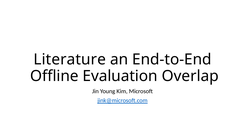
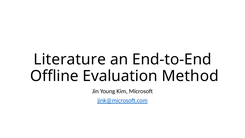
Overlap: Overlap -> Method (190, 76)
